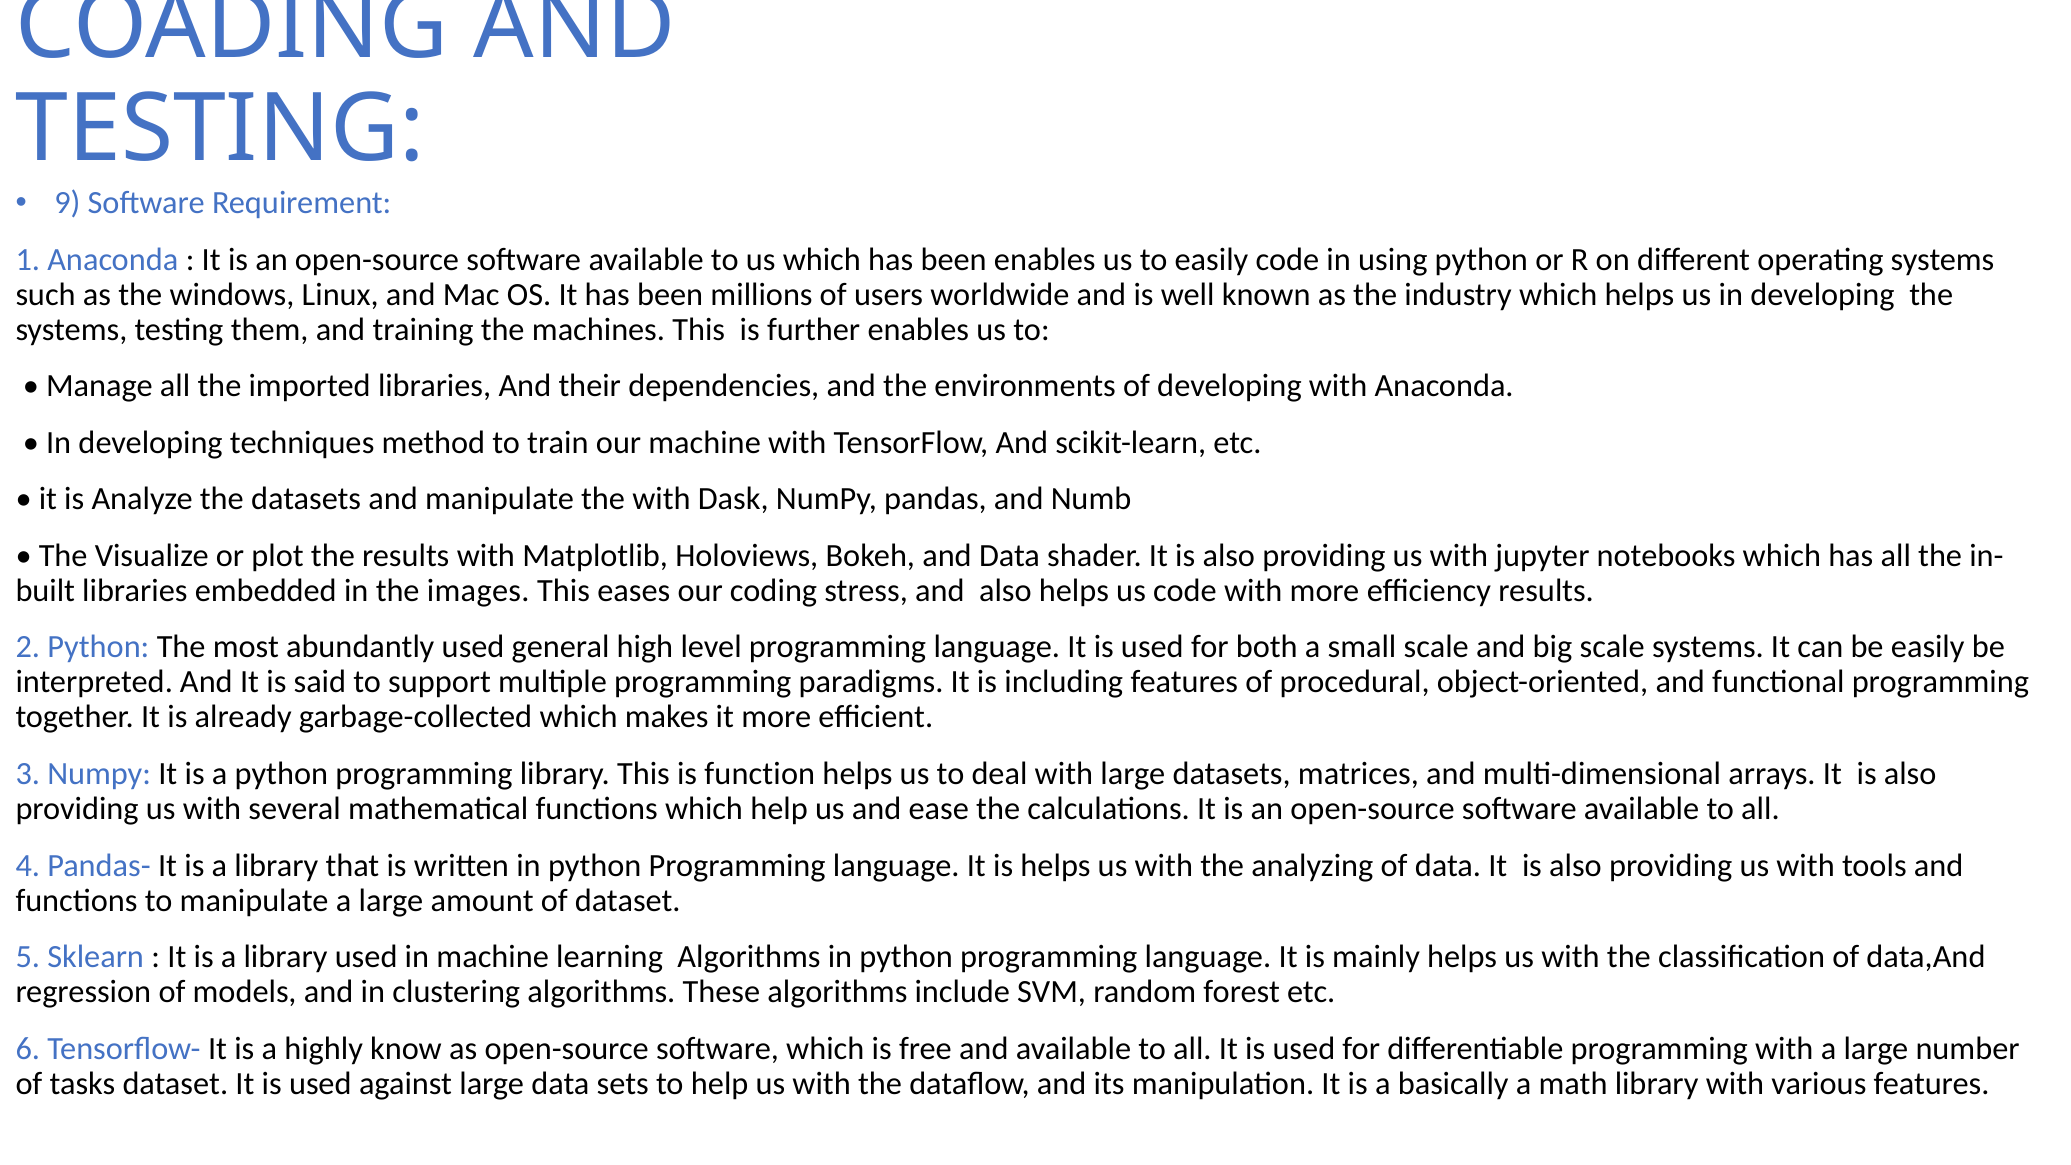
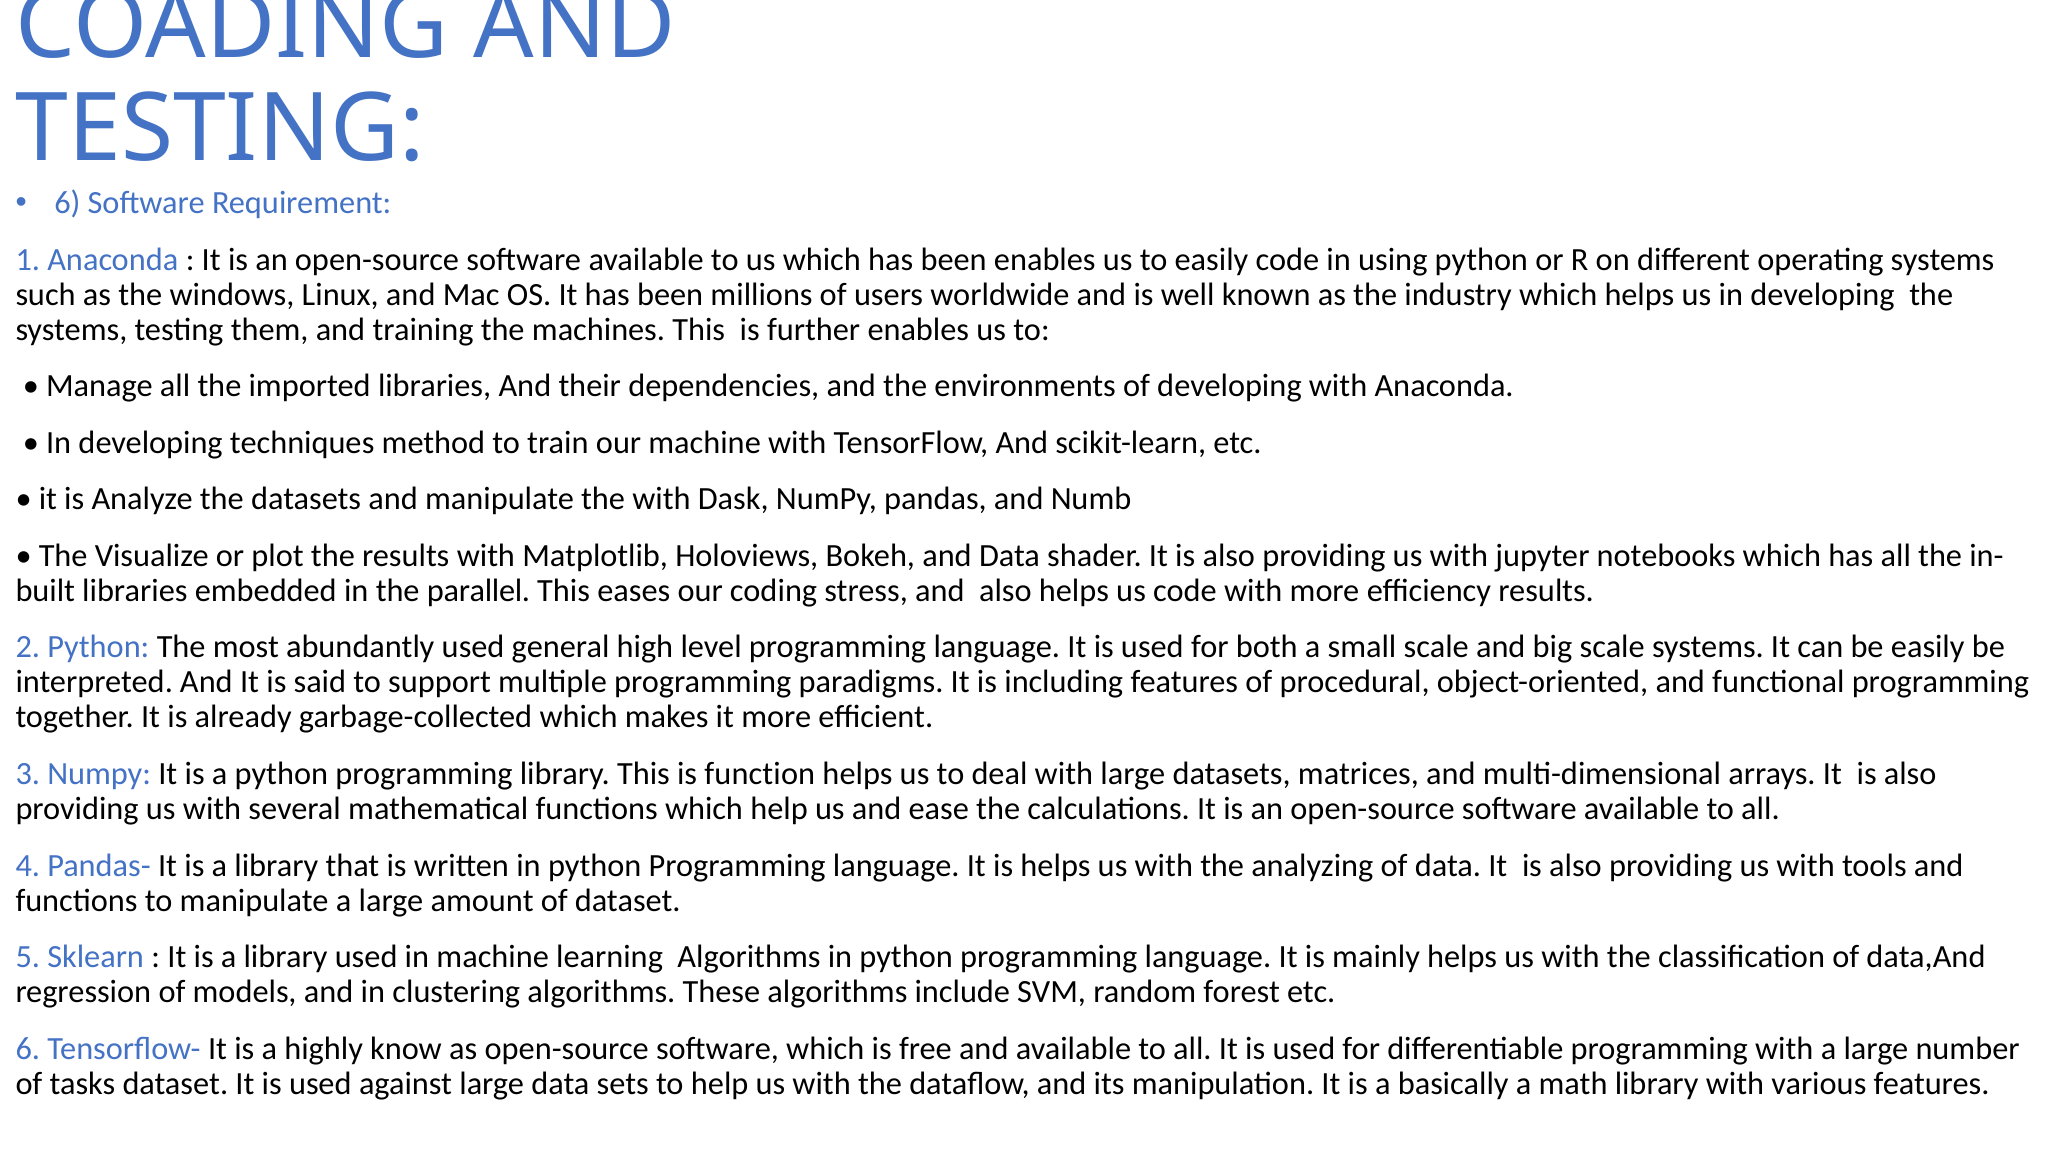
9: 9 -> 6 (67, 203)
images: images -> parallel (479, 591)
